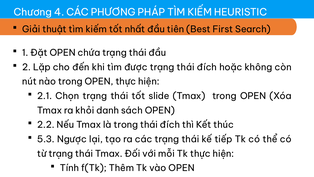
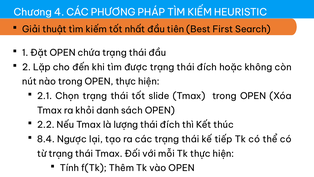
là trong: trong -> lượng (126, 125)
5.3: 5.3 -> 8.4 (46, 139)
